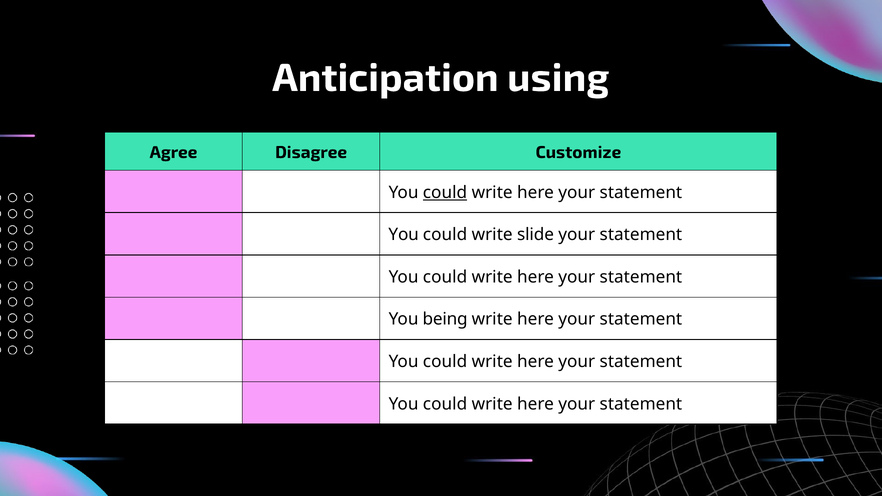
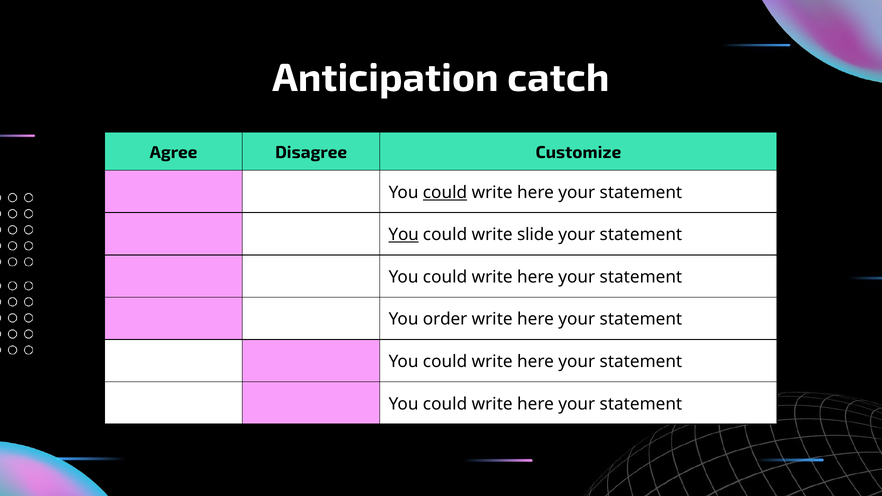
using: using -> catch (558, 78)
You underline: none -> present (404, 235)
being: being -> order (445, 319)
